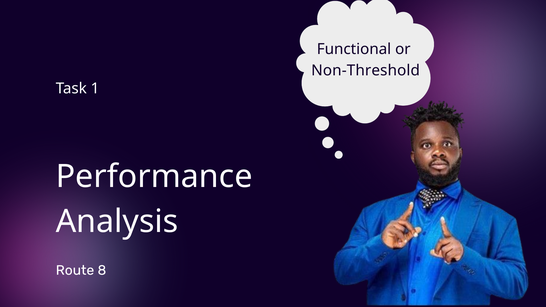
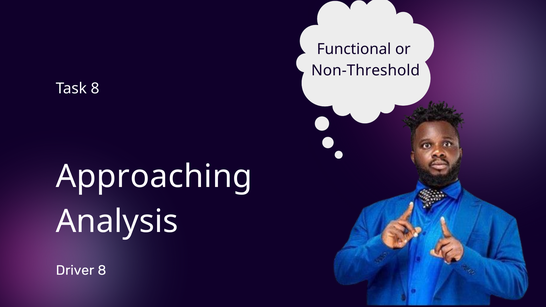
Task 1: 1 -> 8 (95, 88)
Performance: Performance -> Approaching (154, 176)
Route: Route -> Driver (75, 270)
